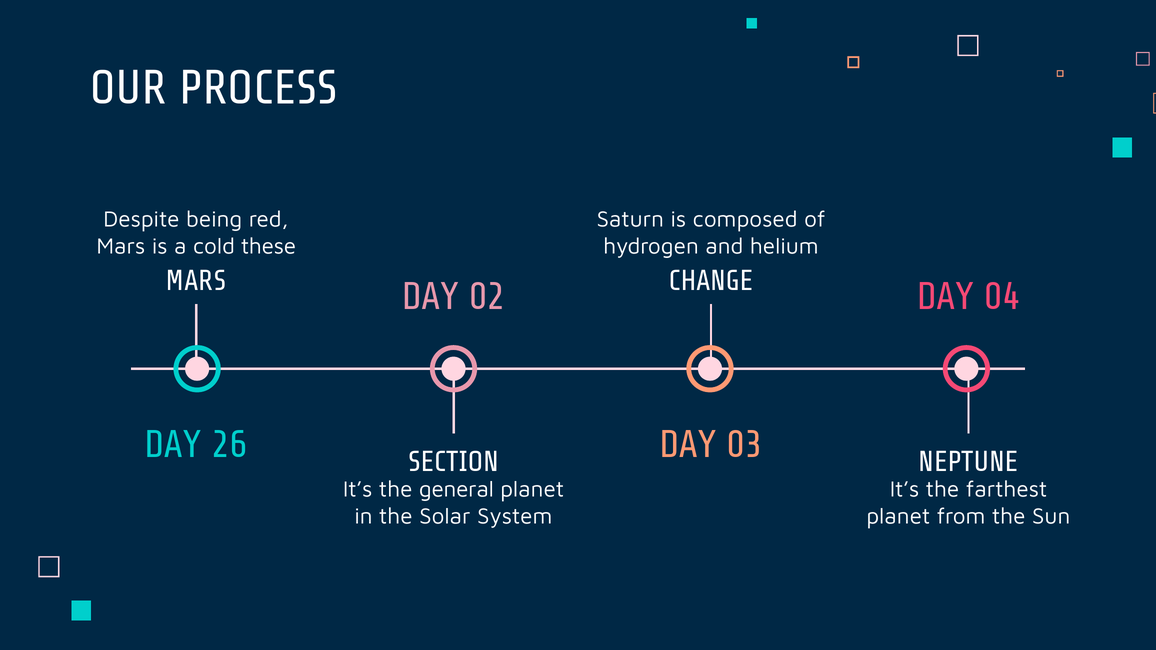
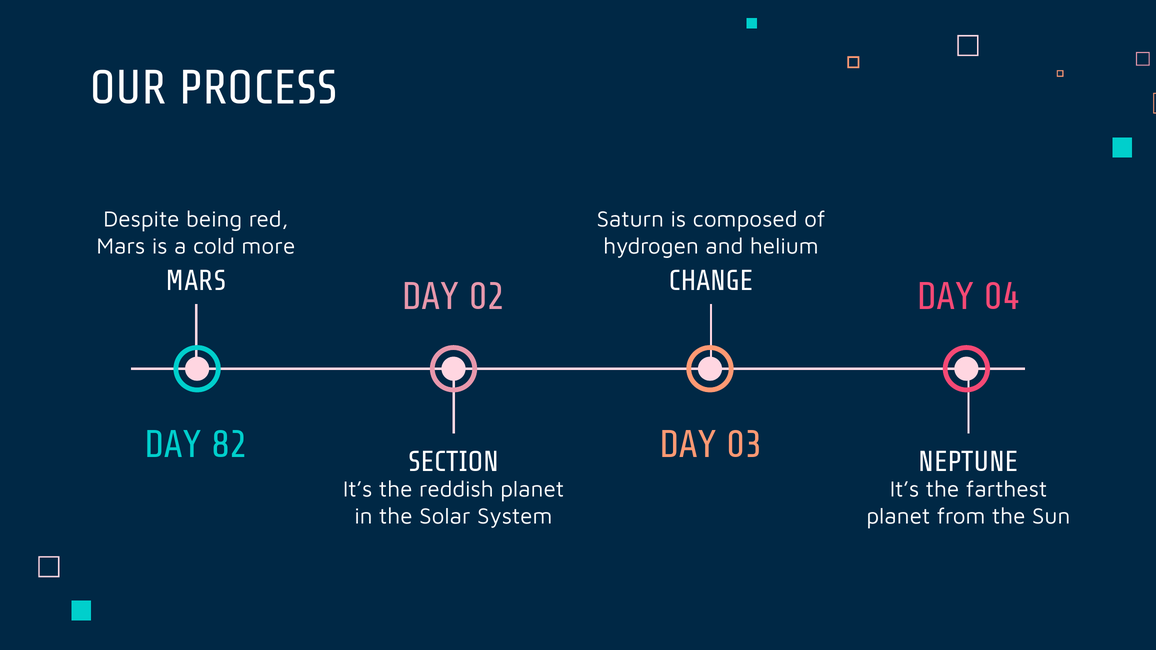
these: these -> more (268, 246)
26: 26 -> 82 (230, 445)
general: general -> reddish (456, 489)
